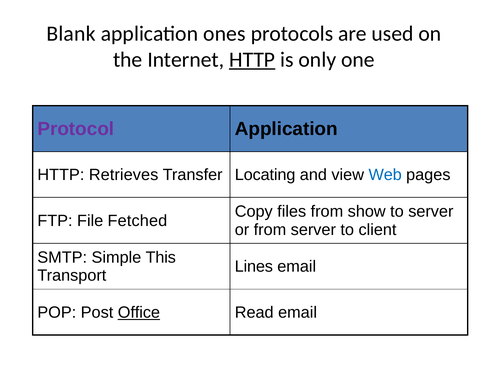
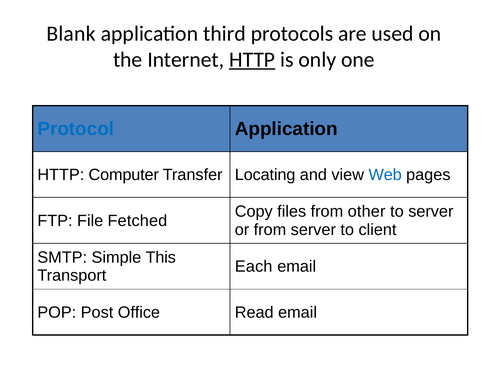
ones: ones -> third (224, 34)
Protocol colour: purple -> blue (76, 129)
Retrieves: Retrieves -> Computer (124, 175)
show: show -> other (367, 212)
Lines: Lines -> Each (254, 267)
Office underline: present -> none (139, 312)
